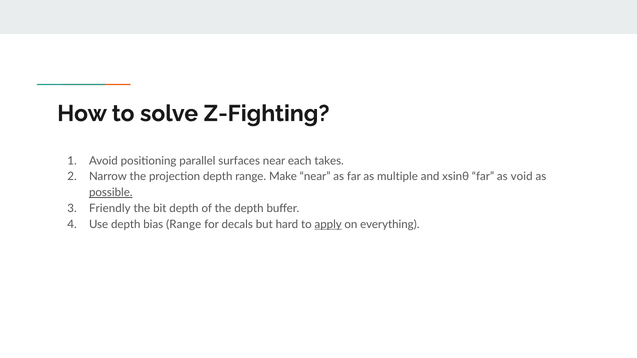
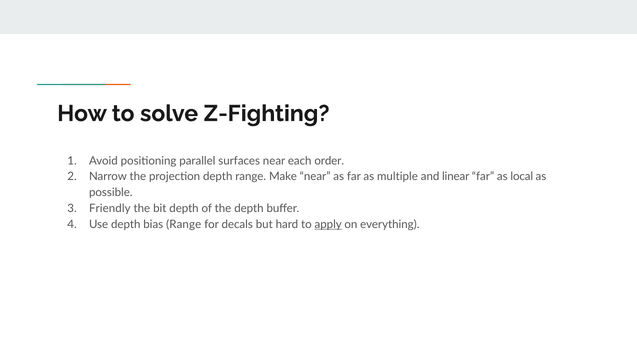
takes: takes -> order (329, 161)
xsinθ: xsinθ -> linear (456, 177)
void: void -> local (522, 177)
possible underline: present -> none (111, 193)
